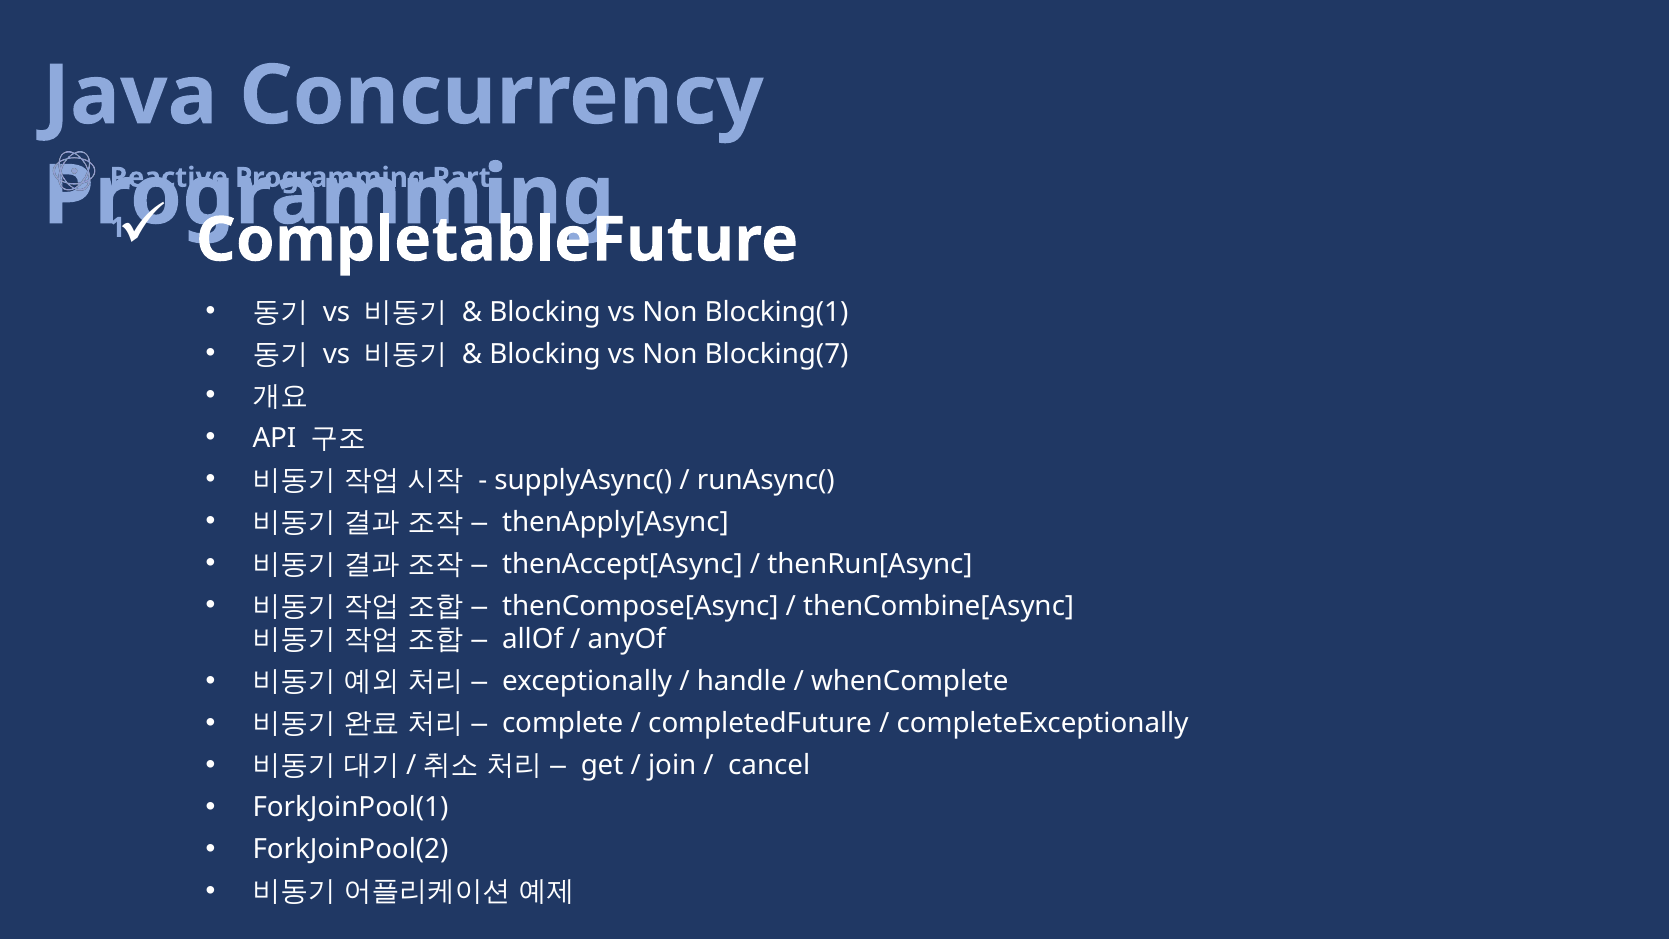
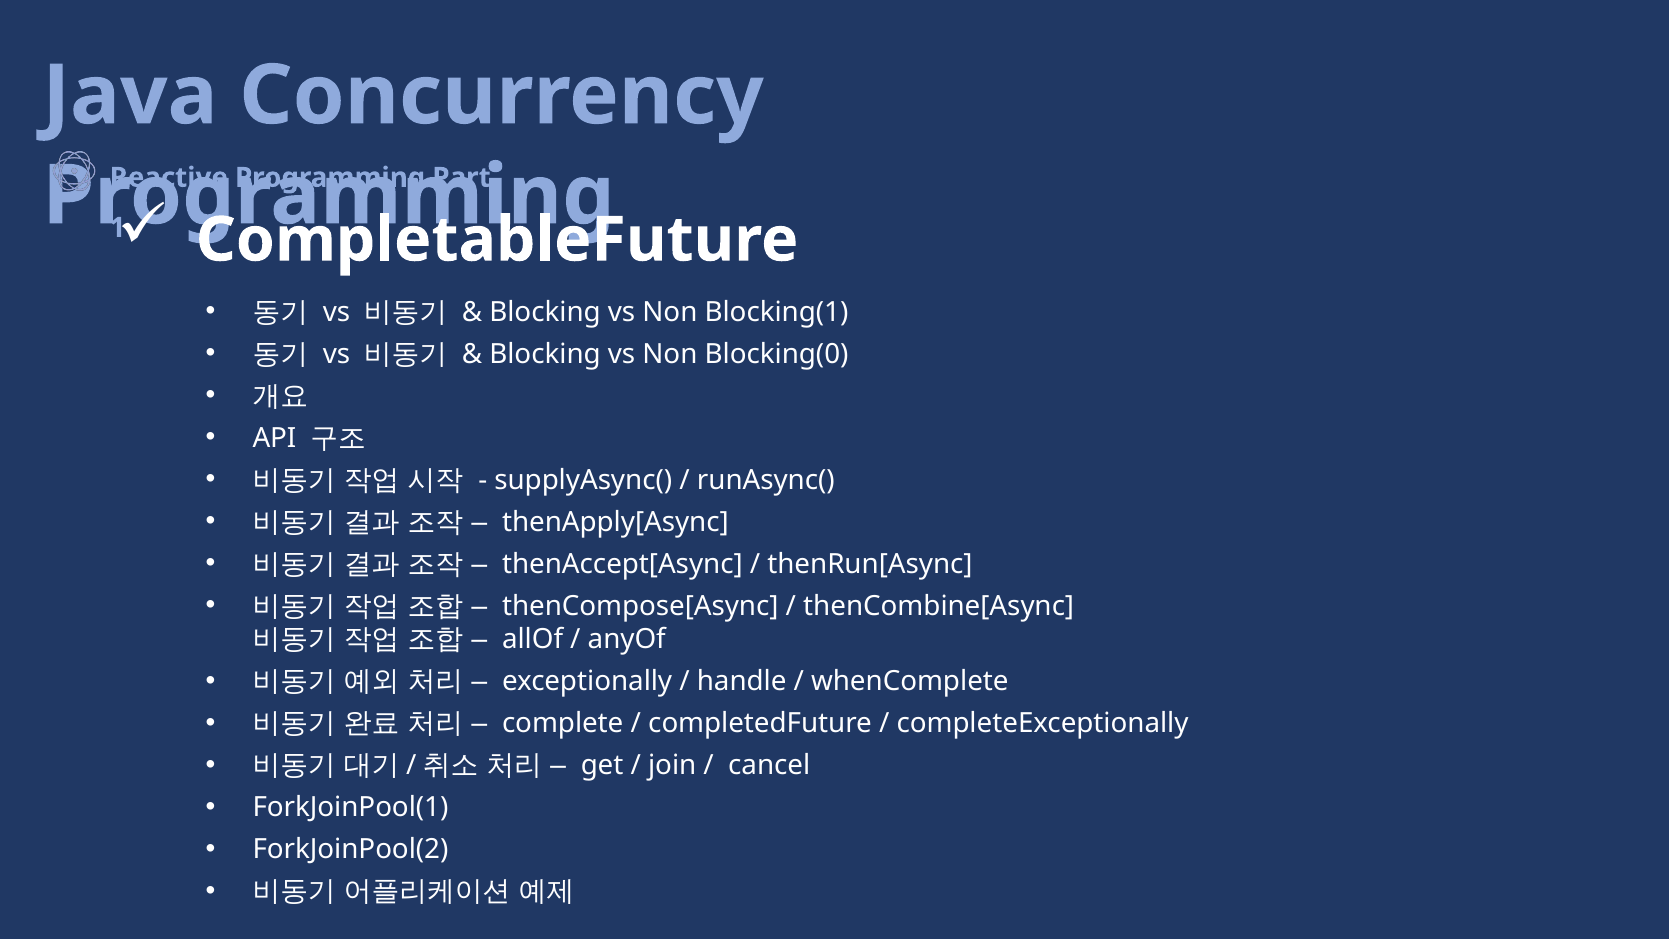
Blocking(7: Blocking(7 -> Blocking(0 (777, 354)
